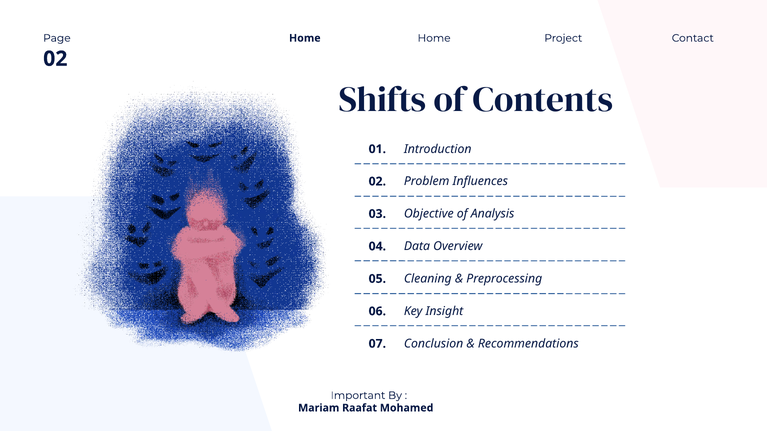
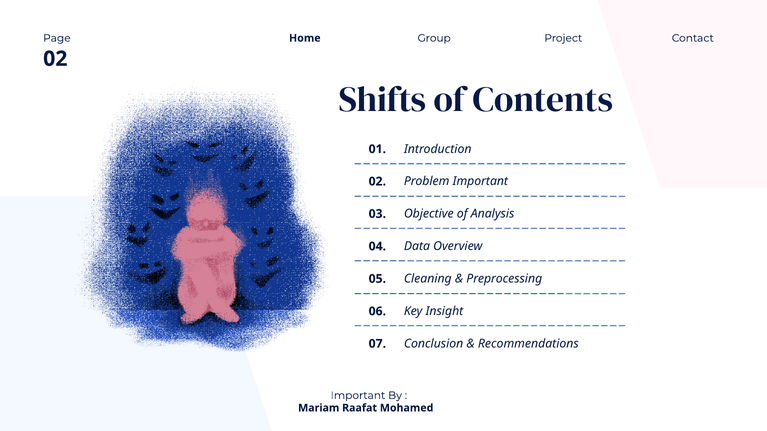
Home: Home -> Group (434, 38)
Problem Influences: Influences -> Important (480, 182)
